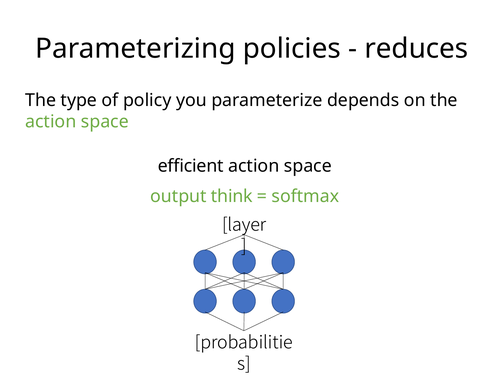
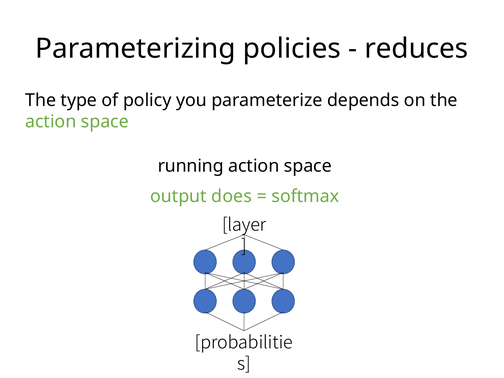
efficient: efficient -> running (191, 166)
think: think -> does (232, 196)
